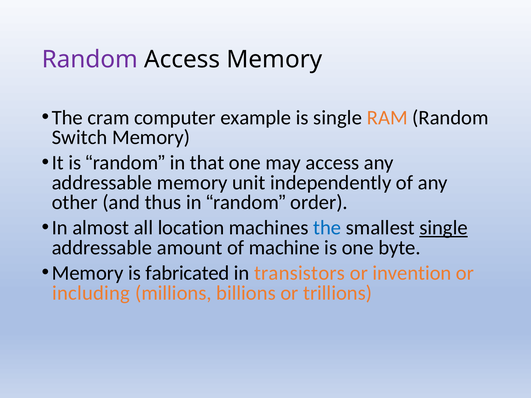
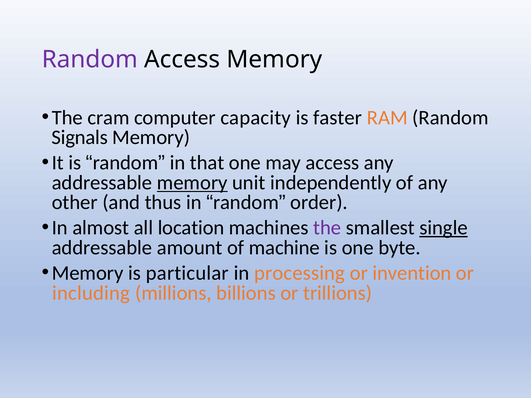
example: example -> capacity (256, 118)
is single: single -> faster (338, 118)
Switch: Switch -> Signals (80, 138)
memory underline: none -> present (192, 183)
the colour: blue -> purple (327, 228)
fabricated: fabricated -> particular (187, 273)
transistors: transistors -> processing (300, 273)
